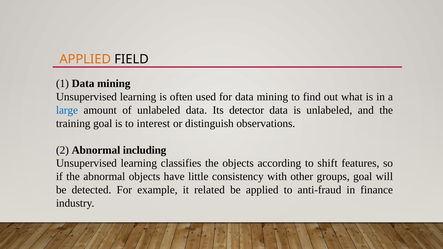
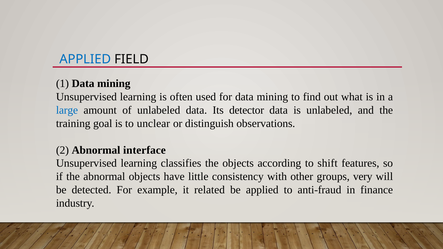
APPLIED colour: orange -> blue (85, 59)
interest: interest -> unclear (153, 124)
including: including -> interface (144, 150)
groups goal: goal -> very (363, 177)
